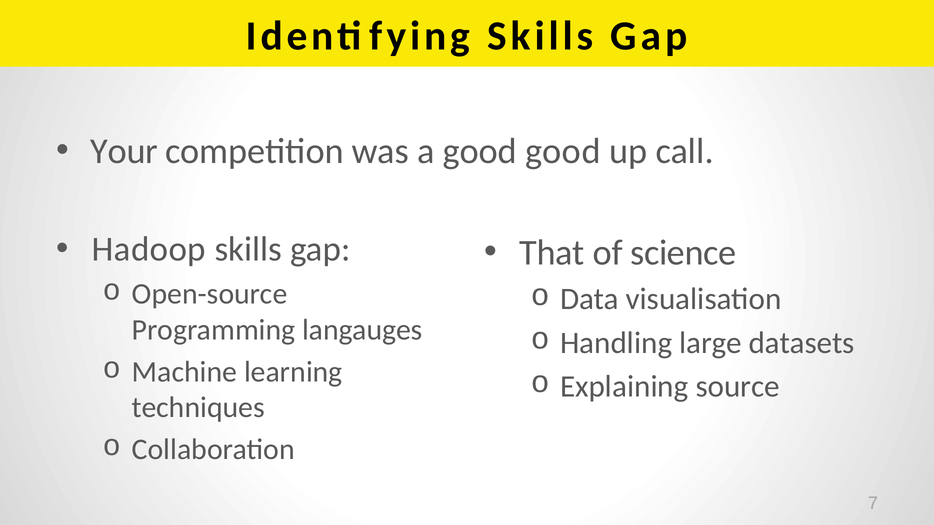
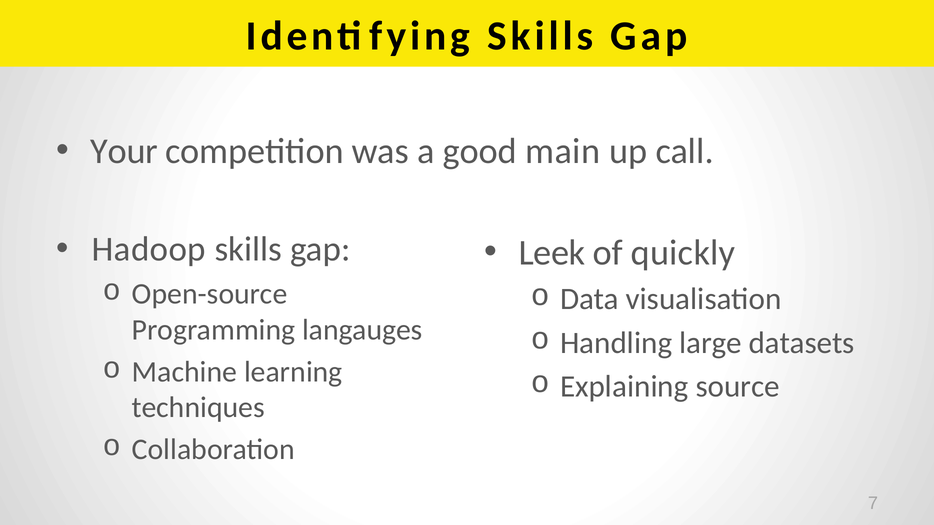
good good: good -> main (563, 151)
That: That -> Leek (552, 253)
science: science -> quickly (683, 253)
